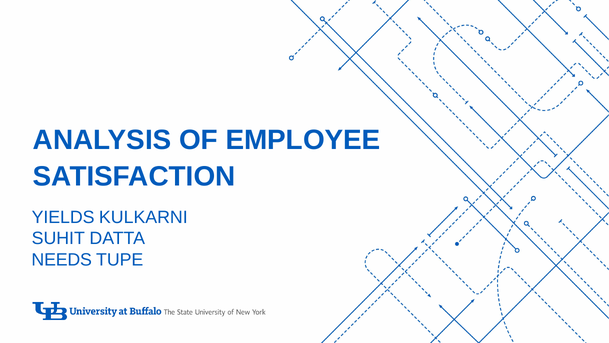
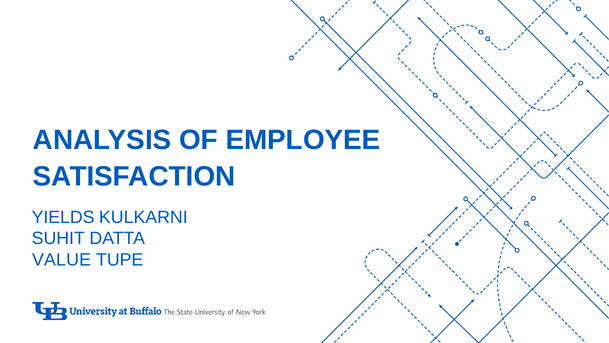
NEEDS: NEEDS -> VALUE (62, 260)
